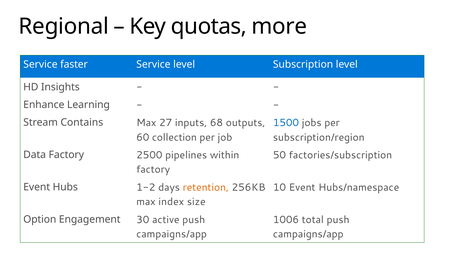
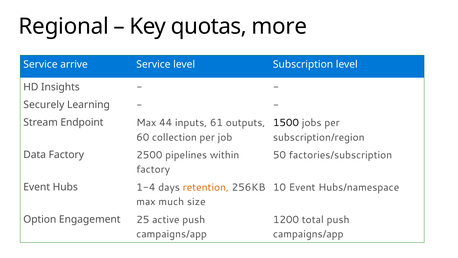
faster: faster -> arrive (74, 64)
Enhance: Enhance -> Securely (44, 105)
1500 colour: blue -> black (286, 123)
Contains: Contains -> Endpoint (82, 122)
27: 27 -> 44 (166, 123)
68: 68 -> 61 (216, 123)
1-2: 1-2 -> 1-4 (146, 187)
index: index -> much (171, 202)
1006: 1006 -> 1200 (286, 219)
30: 30 -> 25 (143, 219)
